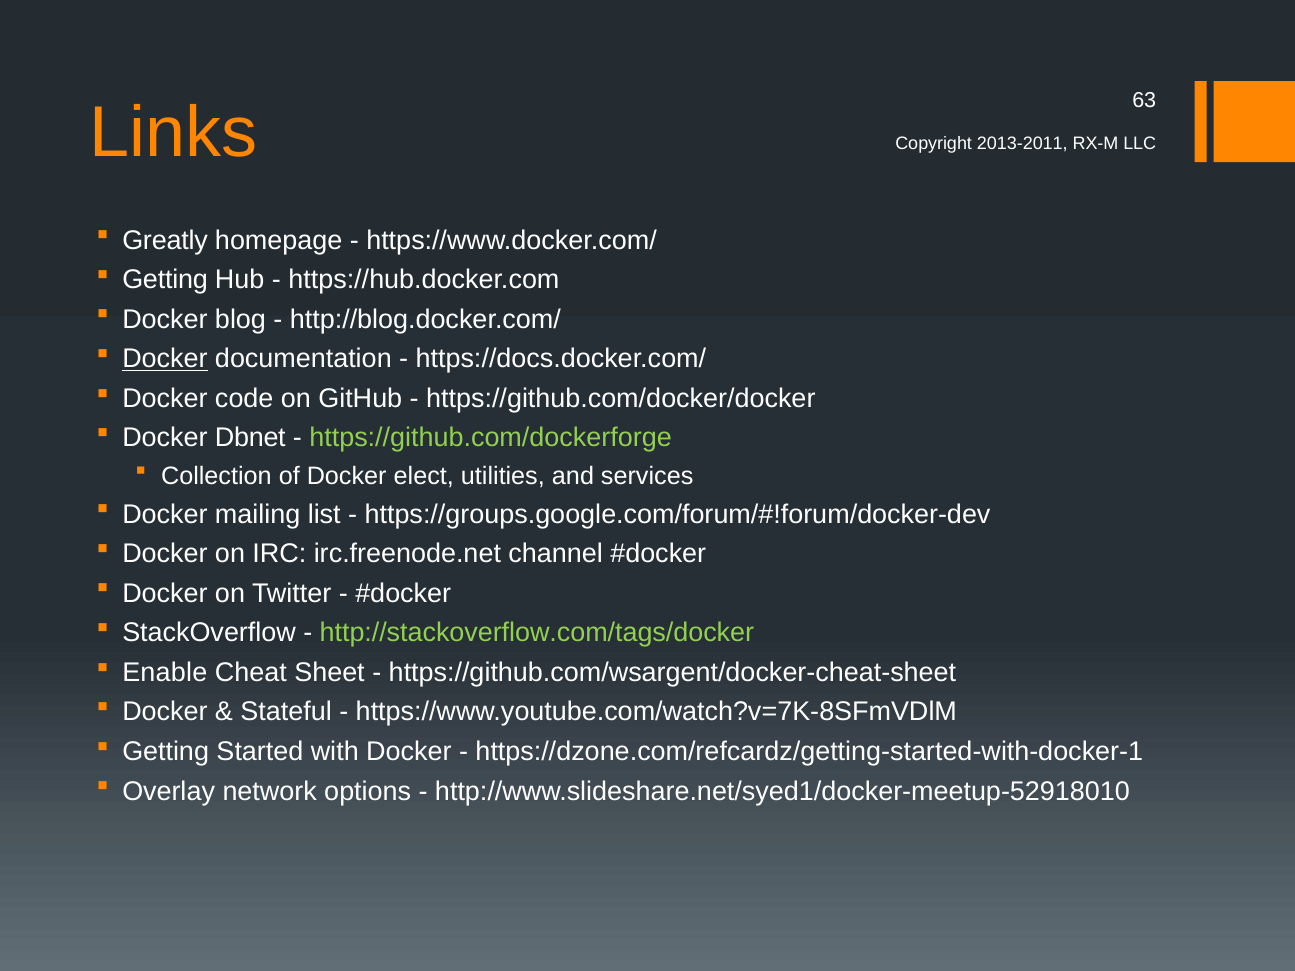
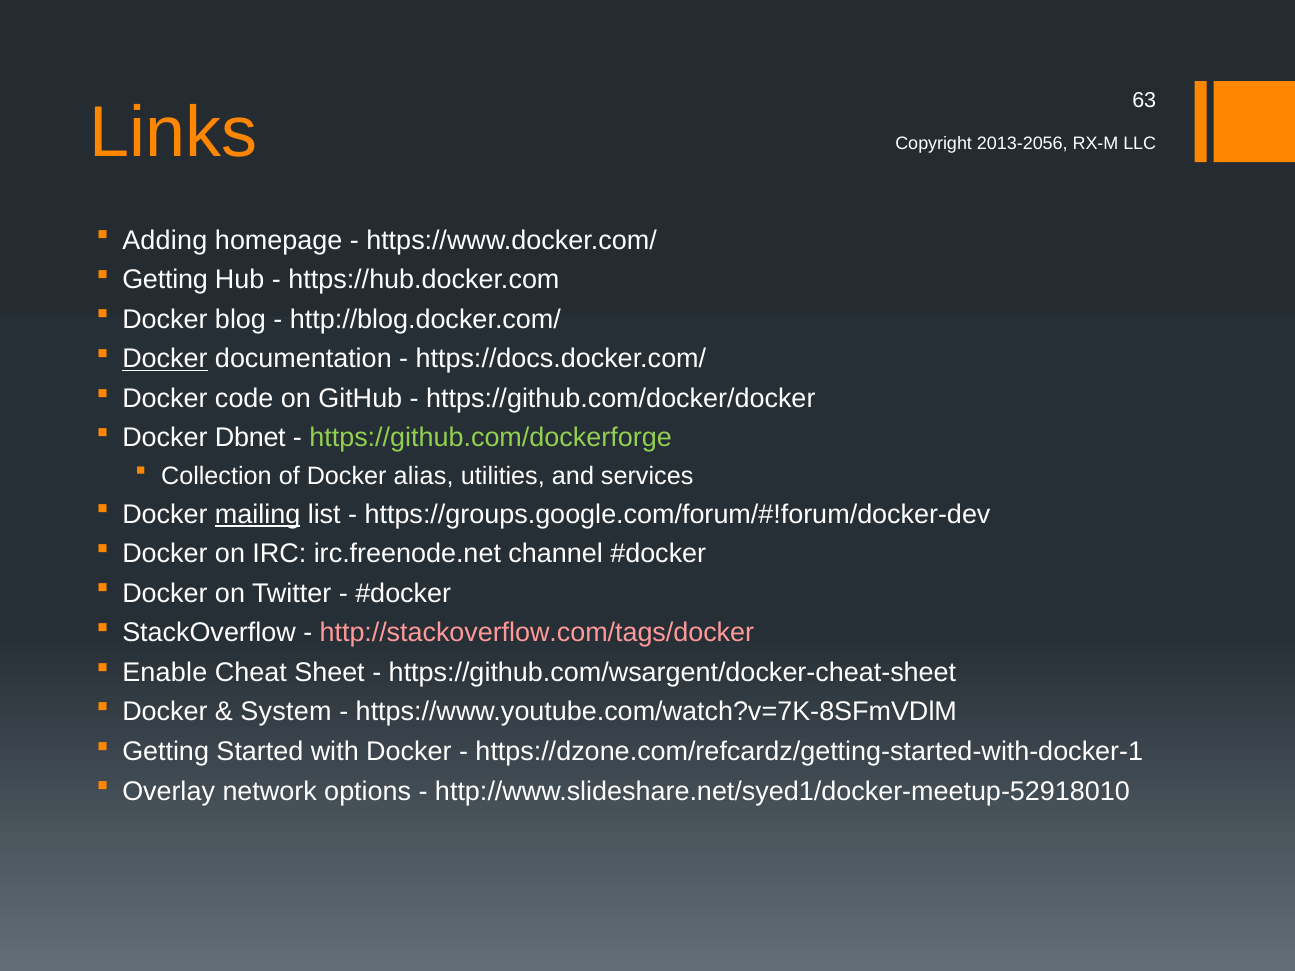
2013-2011: 2013-2011 -> 2013-2056 (1022, 144)
Greatly: Greatly -> Adding (165, 240)
elect: elect -> alias (424, 476)
mailing underline: none -> present (258, 514)
http://stackoverflow.com/tags/docker colour: light green -> pink (537, 633)
Stateful: Stateful -> System (286, 712)
